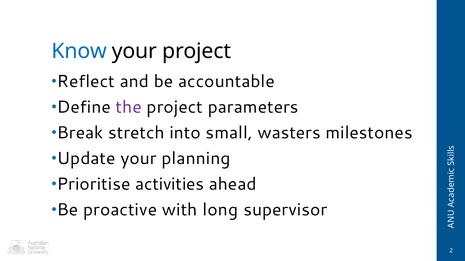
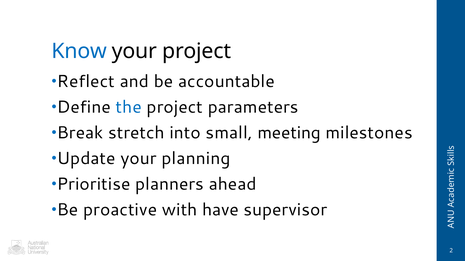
the colour: purple -> blue (129, 107)
wasters: wasters -> meeting (289, 133)
activities: activities -> planners (170, 184)
long: long -> have (221, 210)
